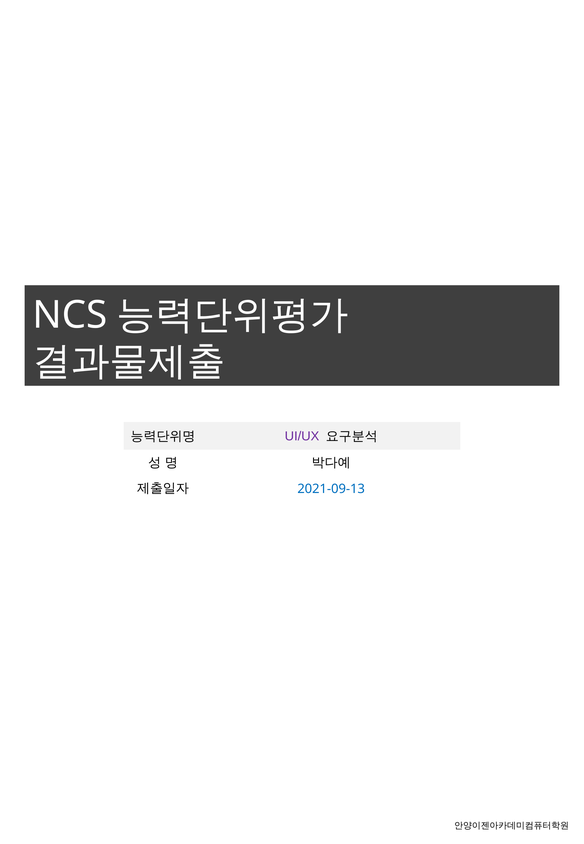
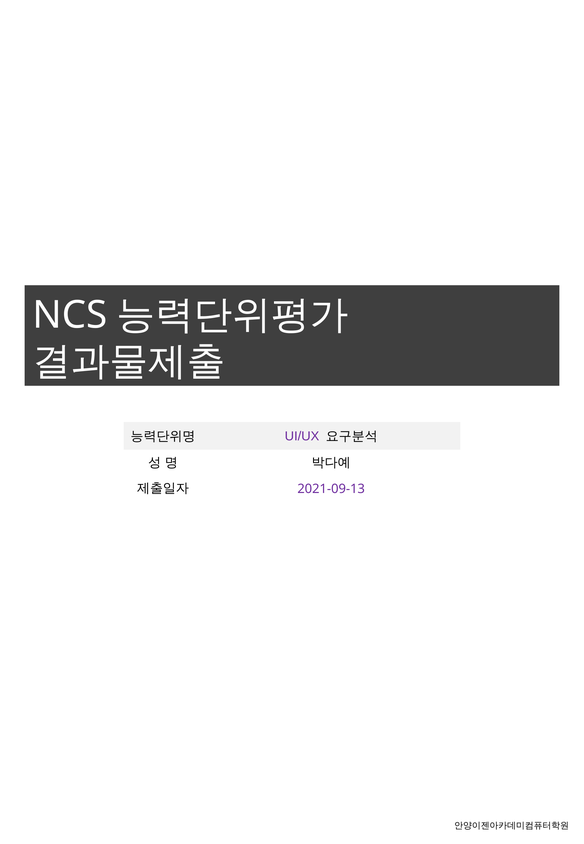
2021-09-13 colour: blue -> purple (331, 489)
